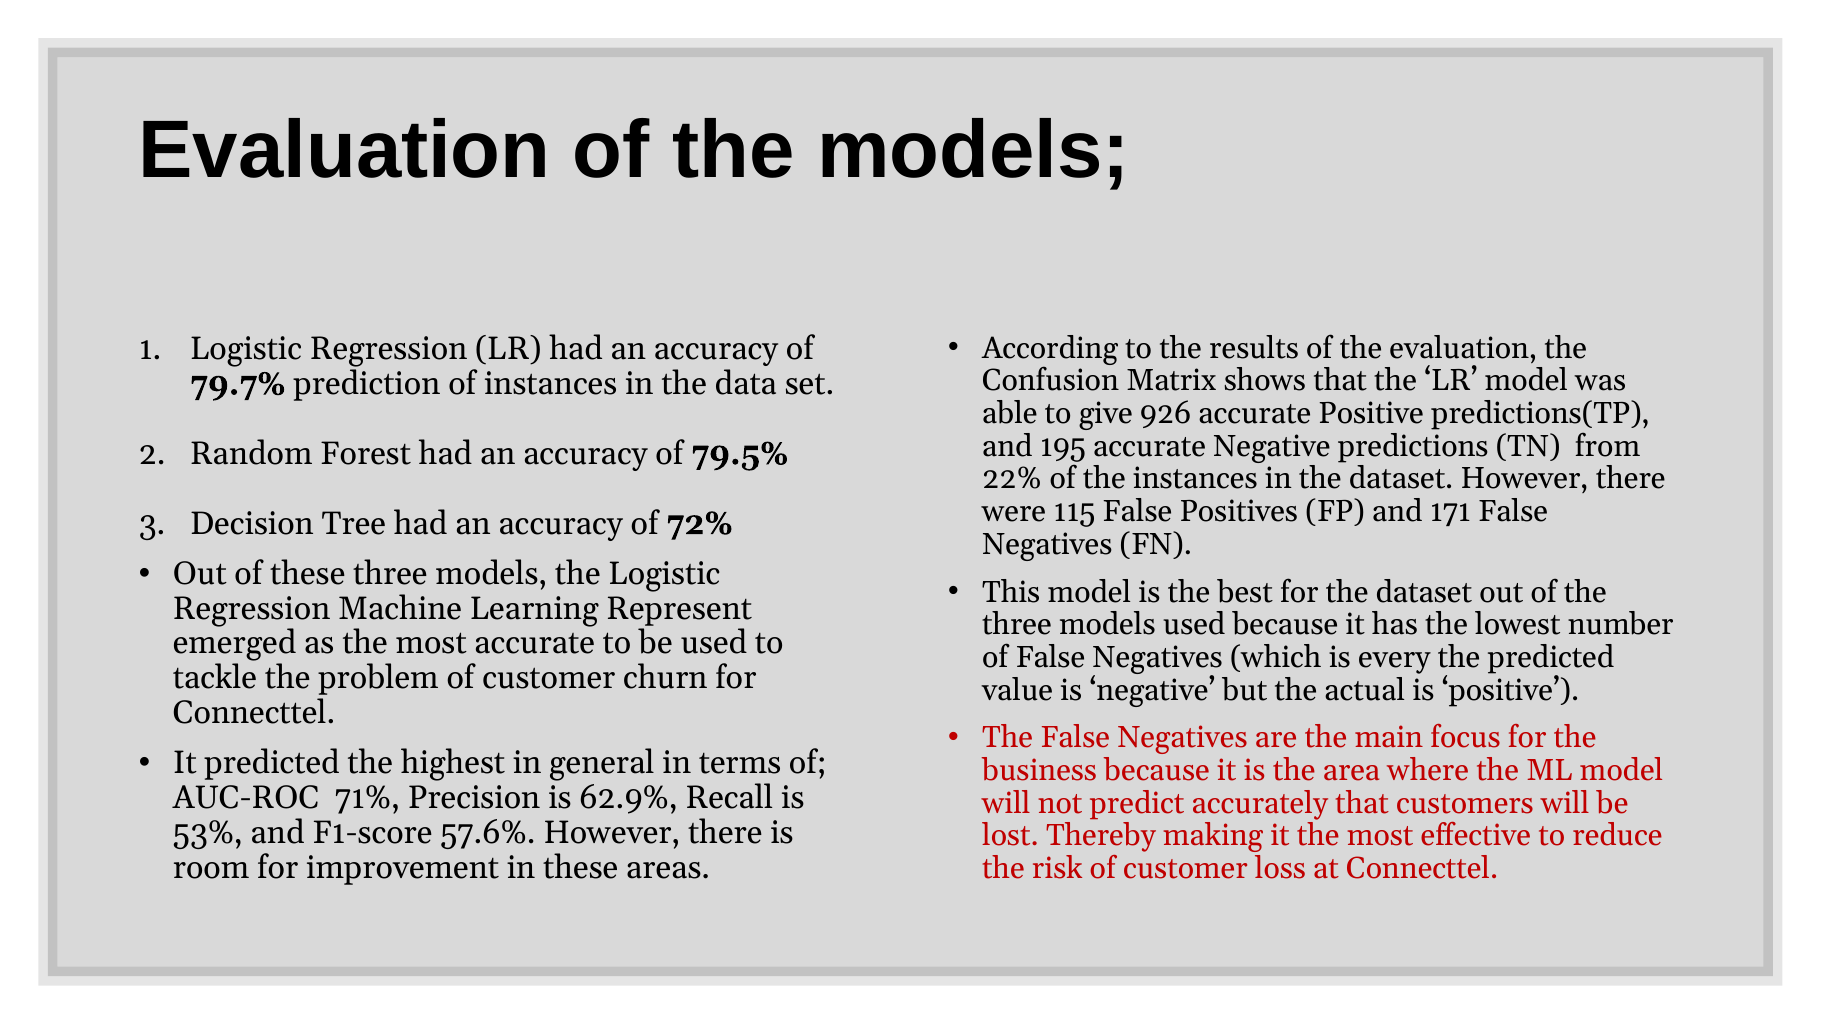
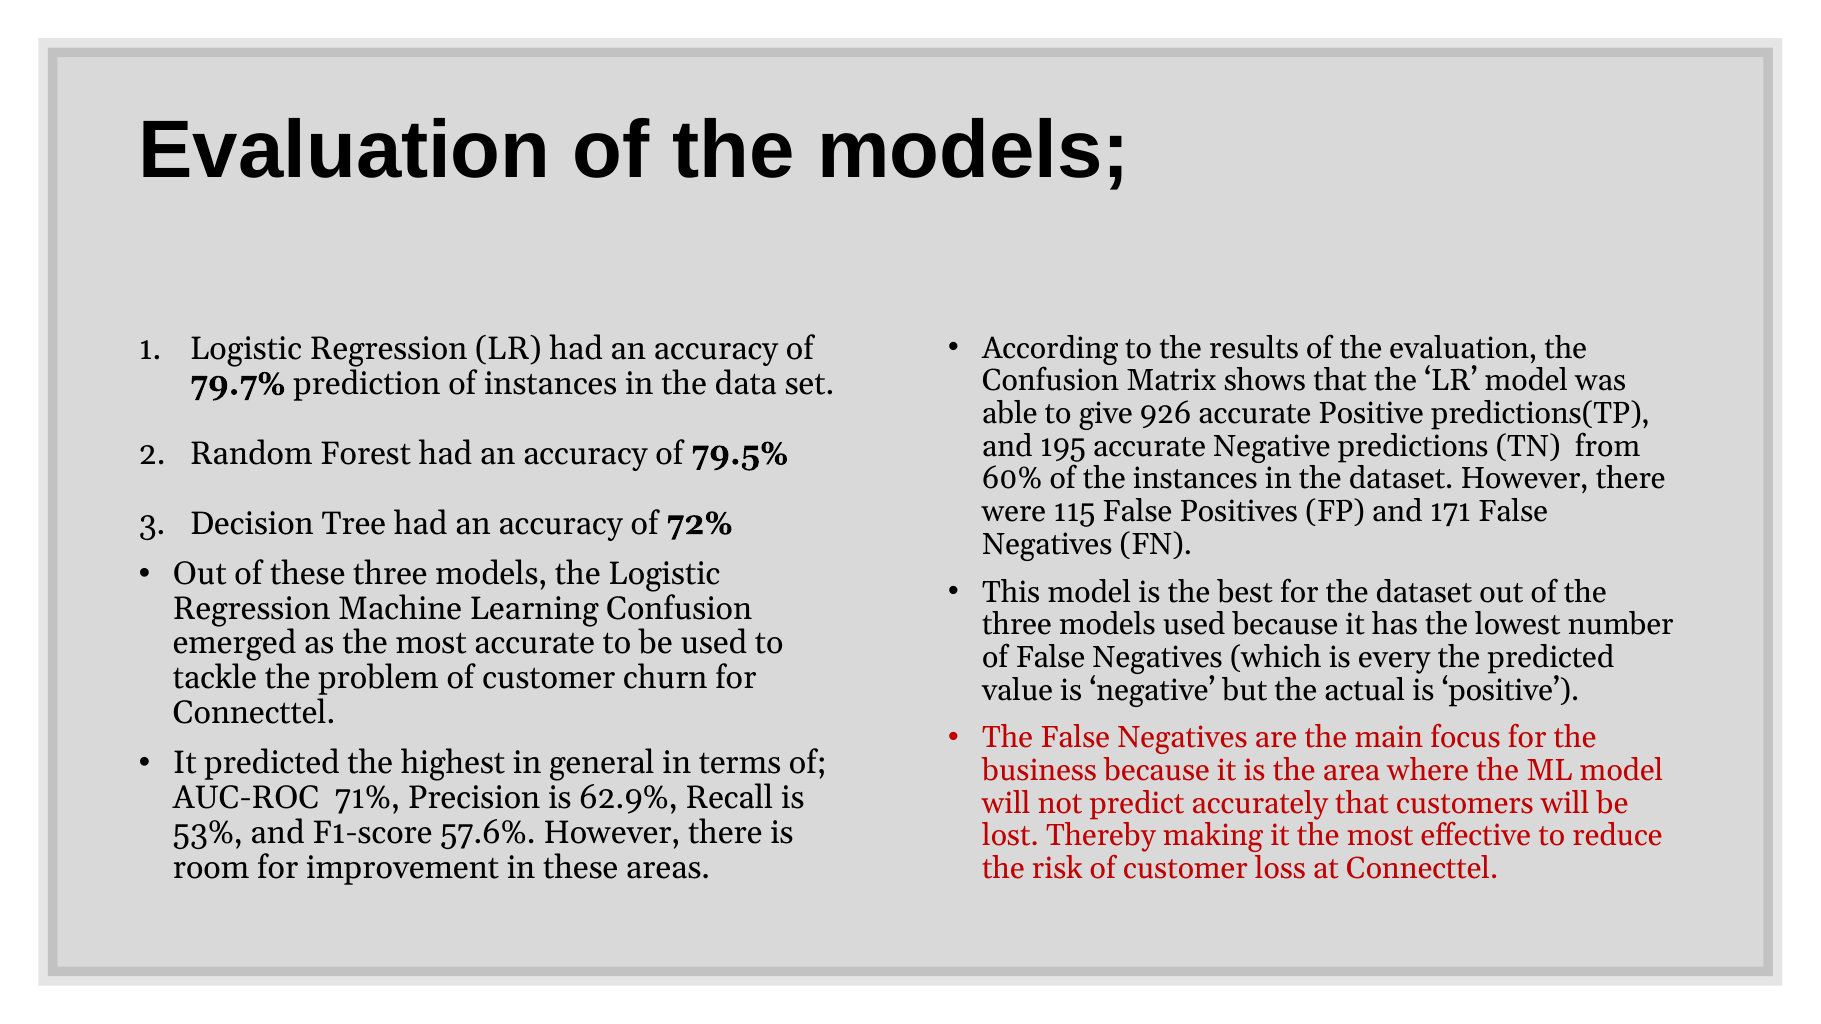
22%: 22% -> 60% (1012, 479)
Learning Represent: Represent -> Confusion (679, 609)
